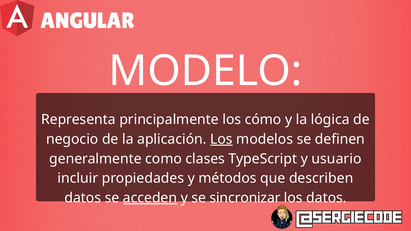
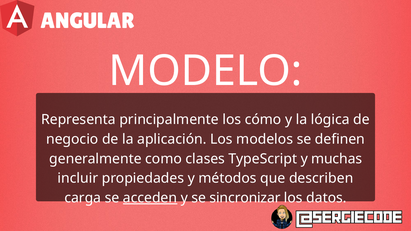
Los underline: present -> none (221, 139)
usuario: usuario -> muchas (337, 159)
datos: datos -> carga (83, 198)
